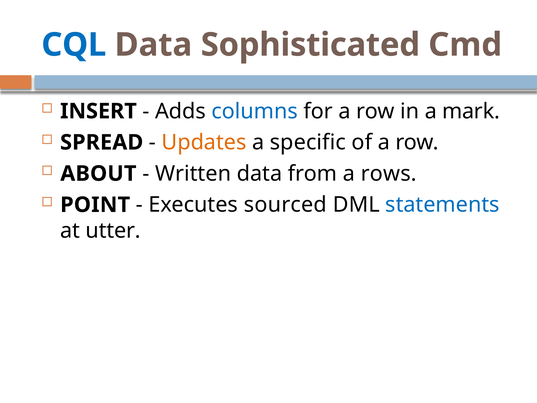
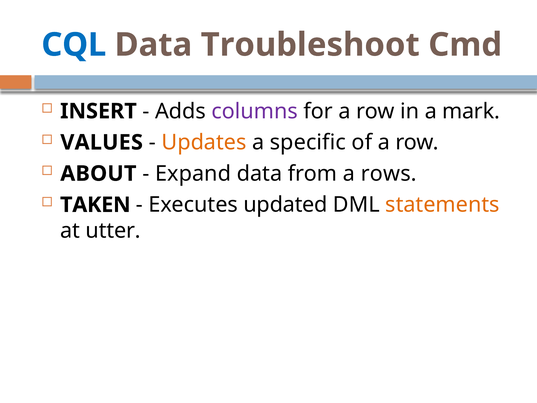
Sophisticated: Sophisticated -> Troubleshoot (310, 45)
columns colour: blue -> purple (255, 111)
SPREAD: SPREAD -> VALUES (102, 142)
Written: Written -> Expand (193, 174)
POINT: POINT -> TAKEN (95, 205)
sourced: sourced -> updated (286, 205)
statements colour: blue -> orange (442, 205)
